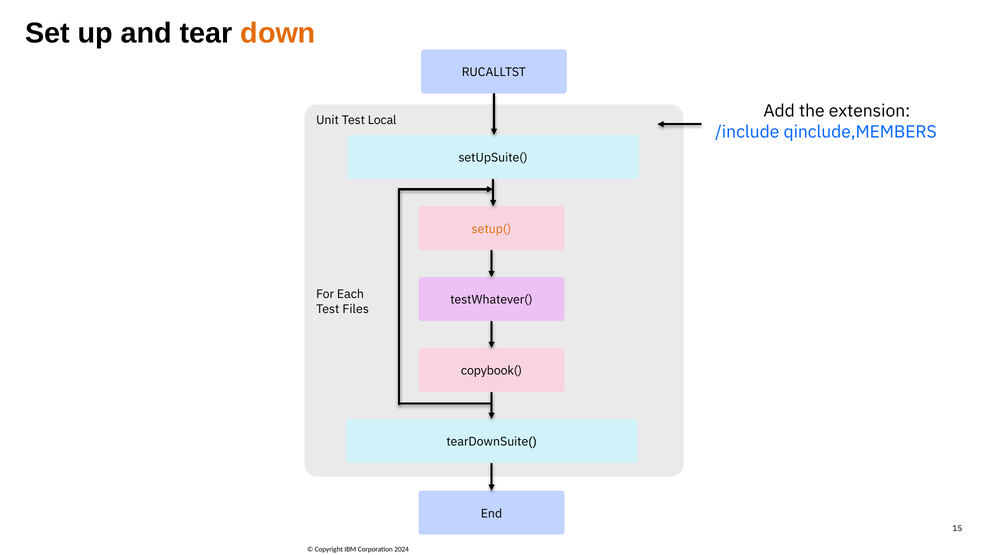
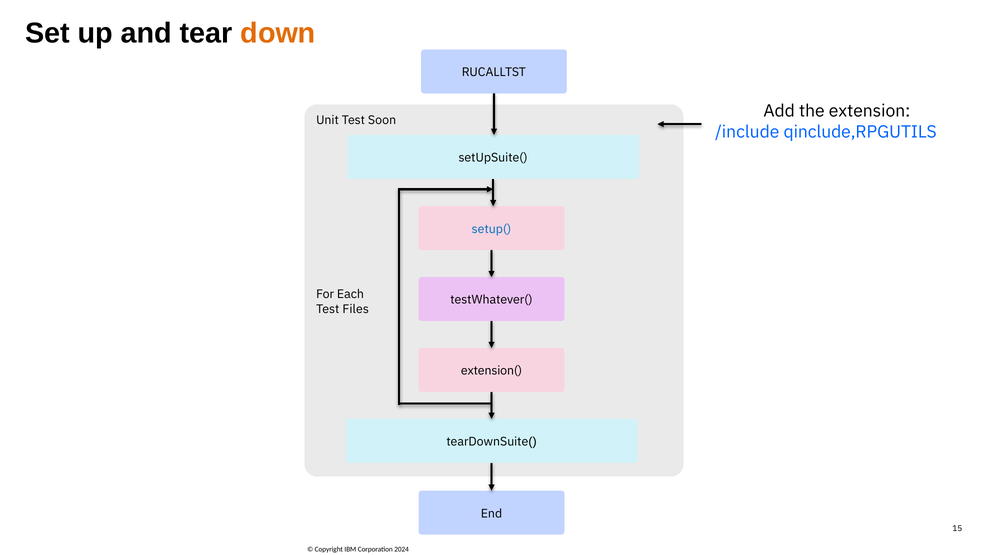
Local: Local -> Soon (382, 120)
qinclude,MEMBERS: qinclude,MEMBERS -> qinclude,RPGUTILS (860, 132)
setup( colour: orange -> blue (491, 229)
copybook(: copybook( -> extension( (491, 371)
